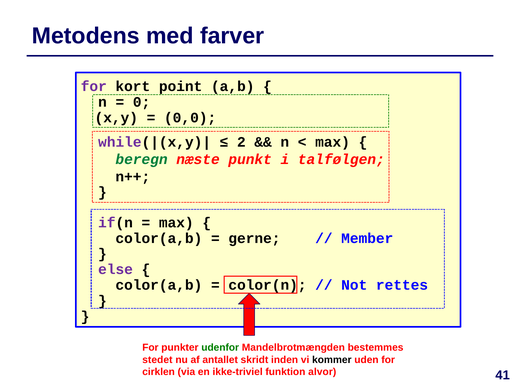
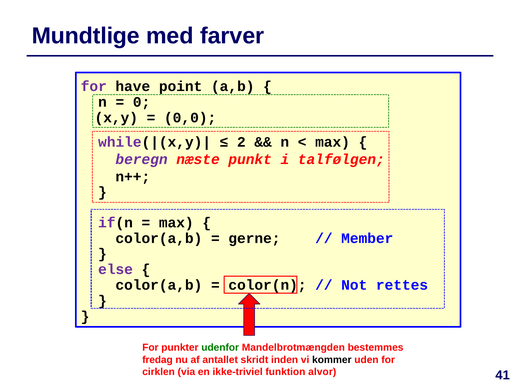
Metodens: Metodens -> Mundtlige (86, 36)
kort: kort -> have (133, 86)
beregn colour: green -> purple (142, 159)
stedet: stedet -> fredag (157, 360)
